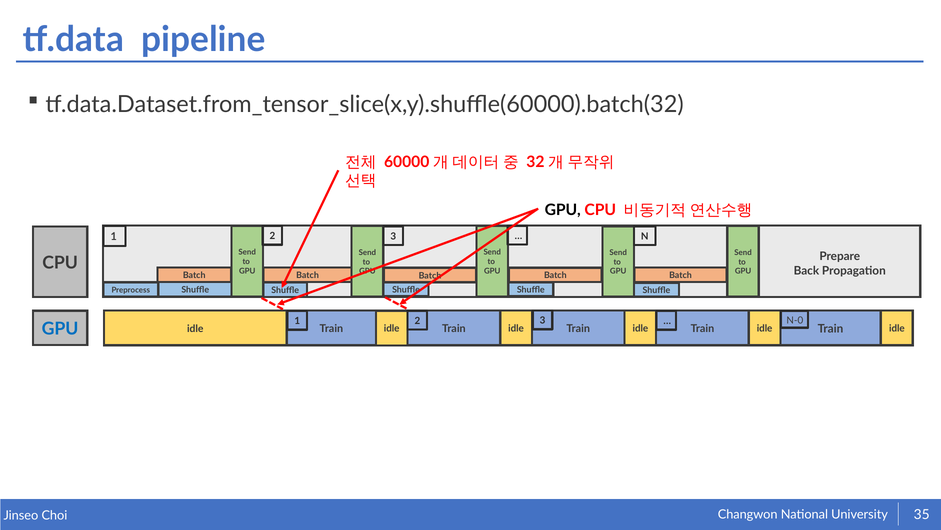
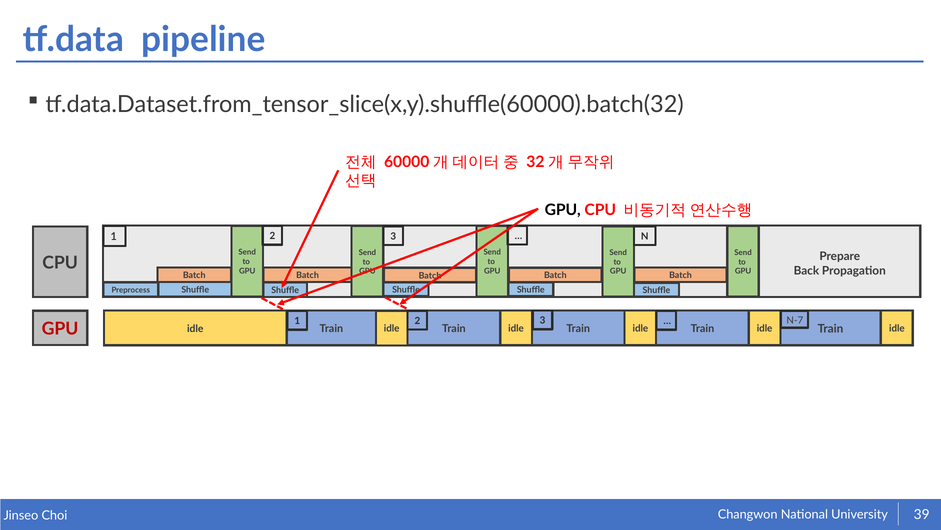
N-0: N-0 -> N-7 (795, 320)
GPU colour: blue -> red (60, 329)
35: 35 -> 39 (922, 514)
